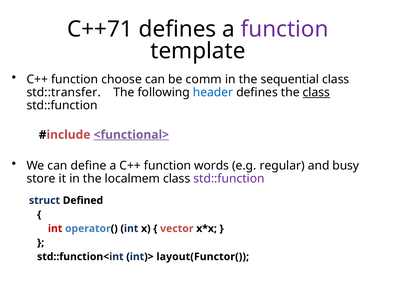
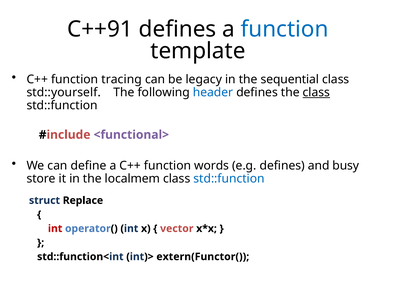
C++71: C++71 -> C++91 (100, 29)
function colour: purple -> blue (285, 29)
choose: choose -> tracing (122, 79)
comm: comm -> legacy (204, 79)
std::transfer: std::transfer -> std::yourself (64, 92)
<functional> underline: present -> none (131, 135)
e.g regular: regular -> defines (282, 166)
std::function colour: purple -> blue (229, 179)
Defined: Defined -> Replace (83, 200)
layout(Functor(: layout(Functor( -> extern(Functor( (203, 257)
